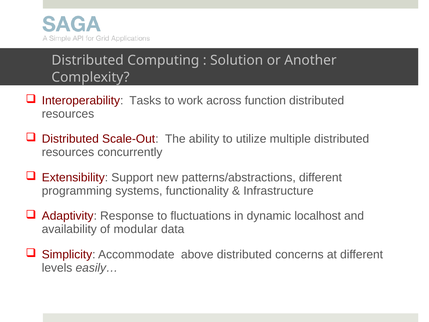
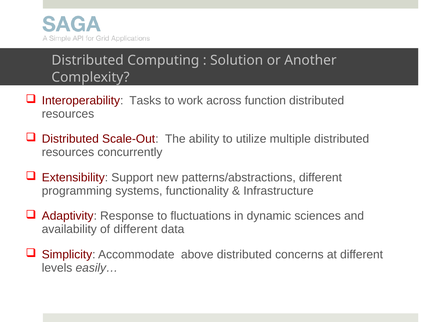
localhost: localhost -> sciences (318, 216)
of modular: modular -> different (136, 229)
